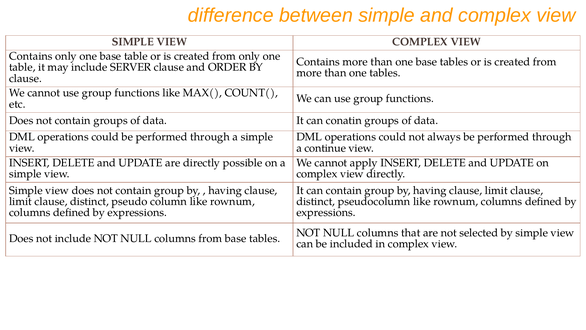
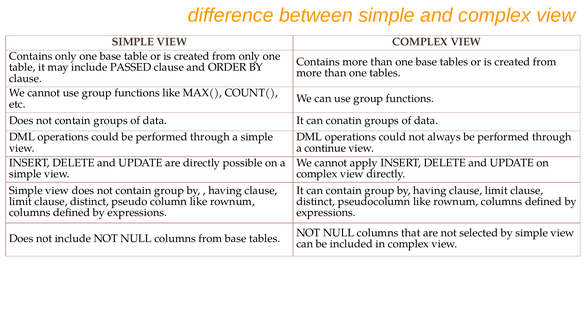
SERVER: SERVER -> PASSED (131, 67)
